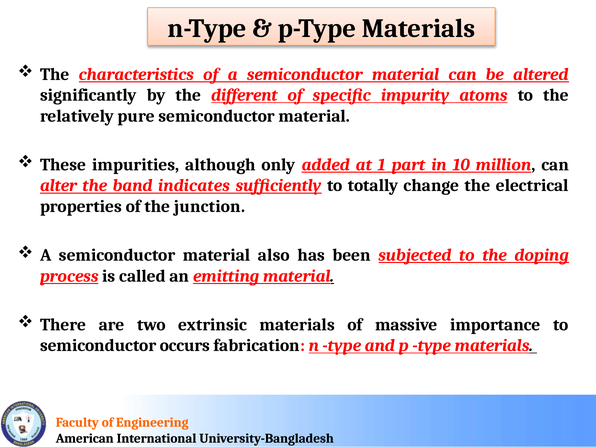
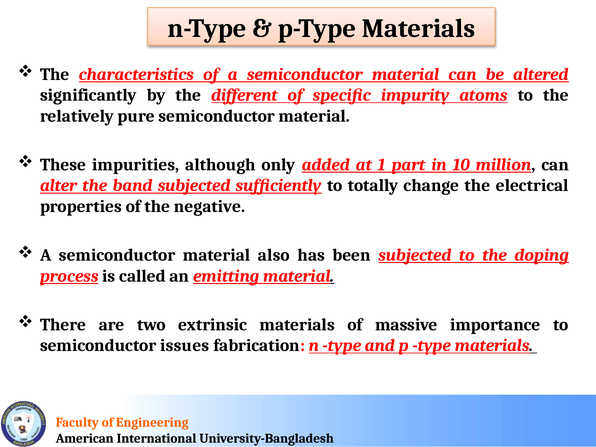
band indicates: indicates -> subjected (194, 186)
junction: junction -> negative (210, 206)
occurs: occurs -> issues (185, 346)
